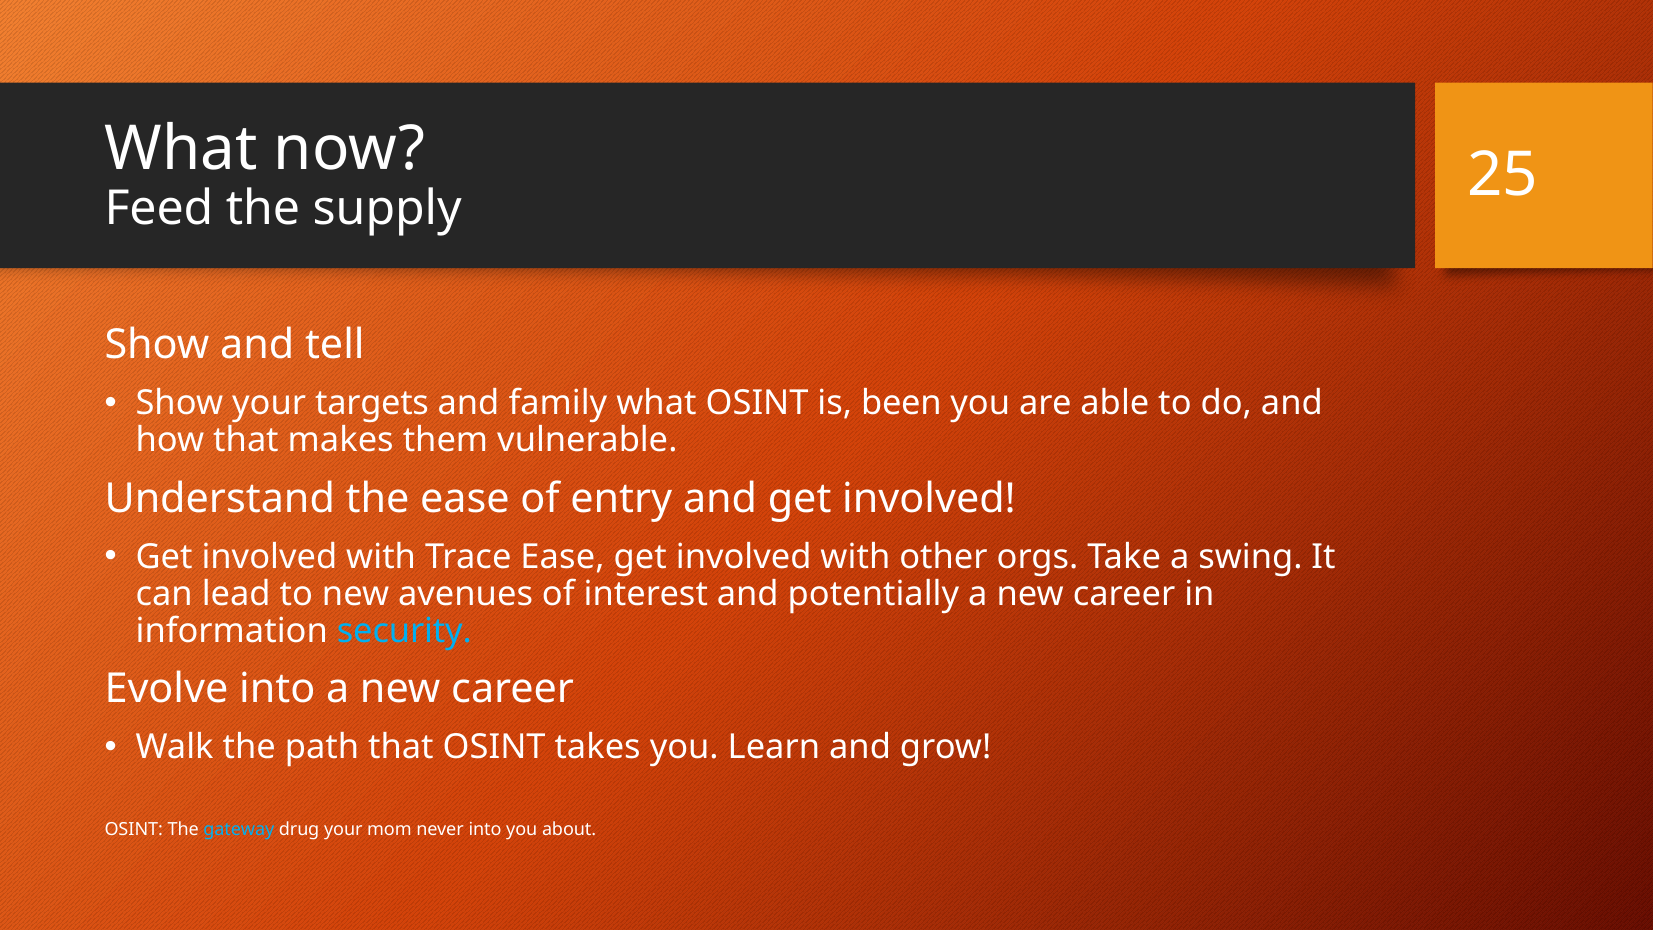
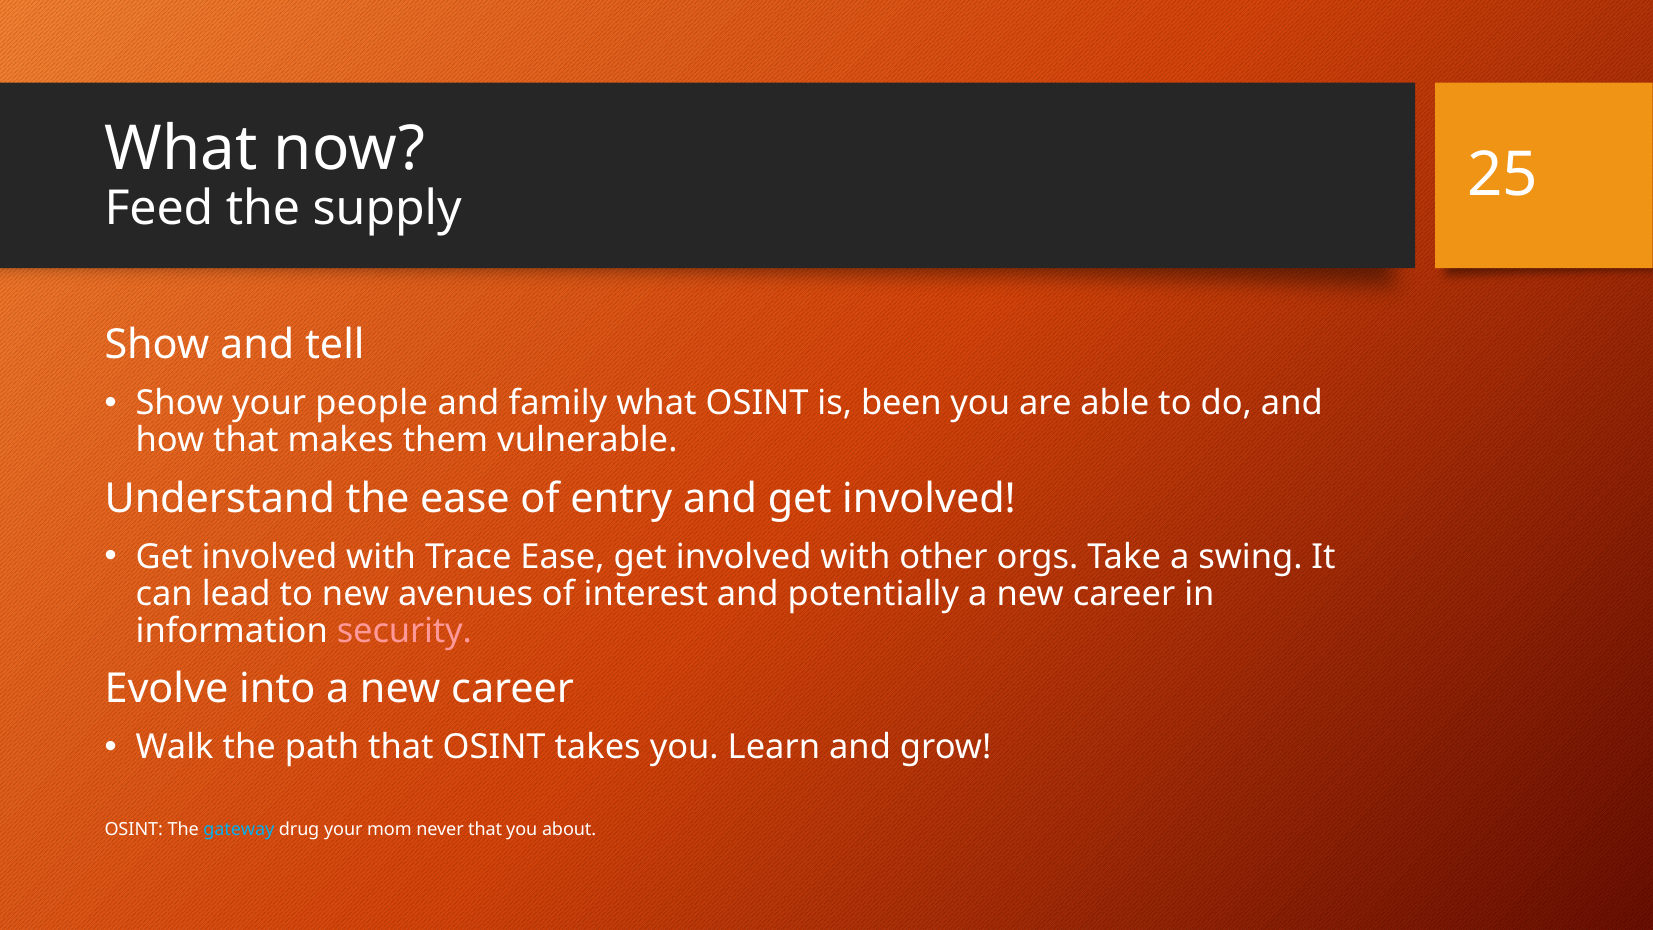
targets: targets -> people (372, 403)
security colour: light blue -> pink (404, 631)
never into: into -> that (485, 829)
